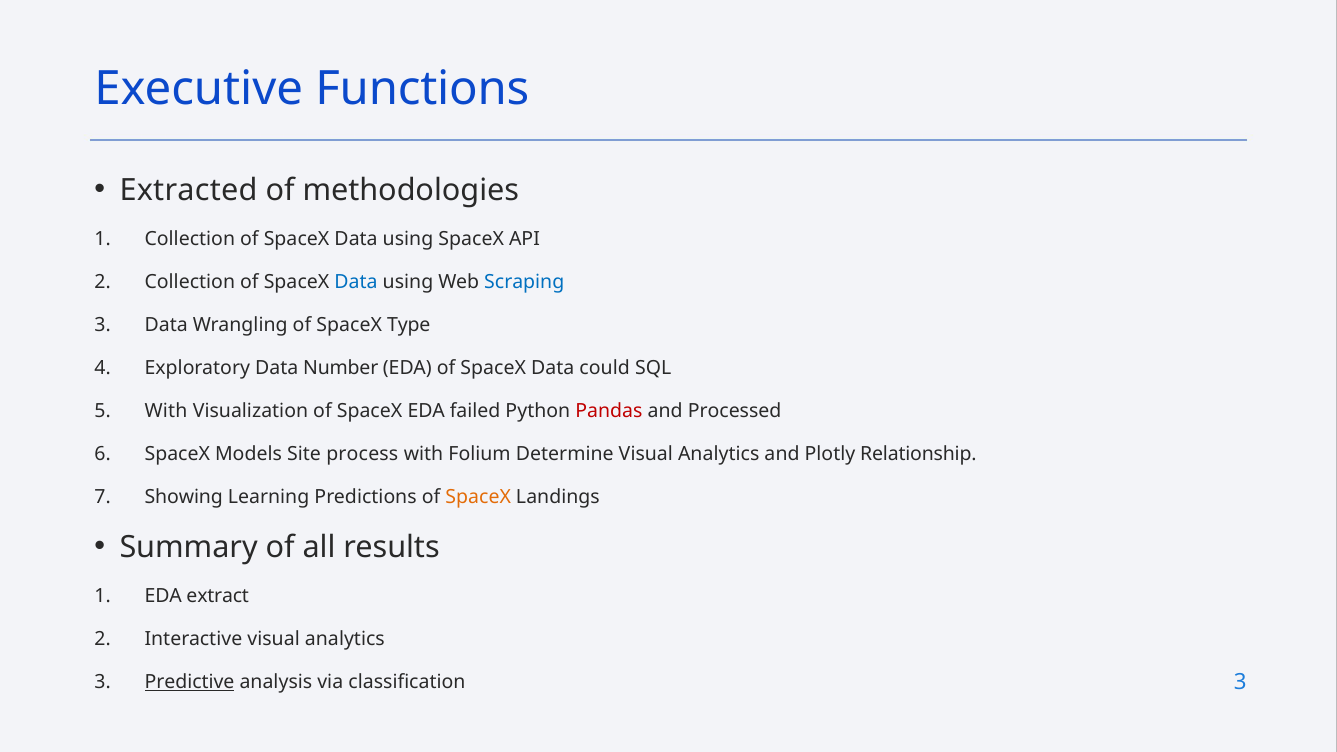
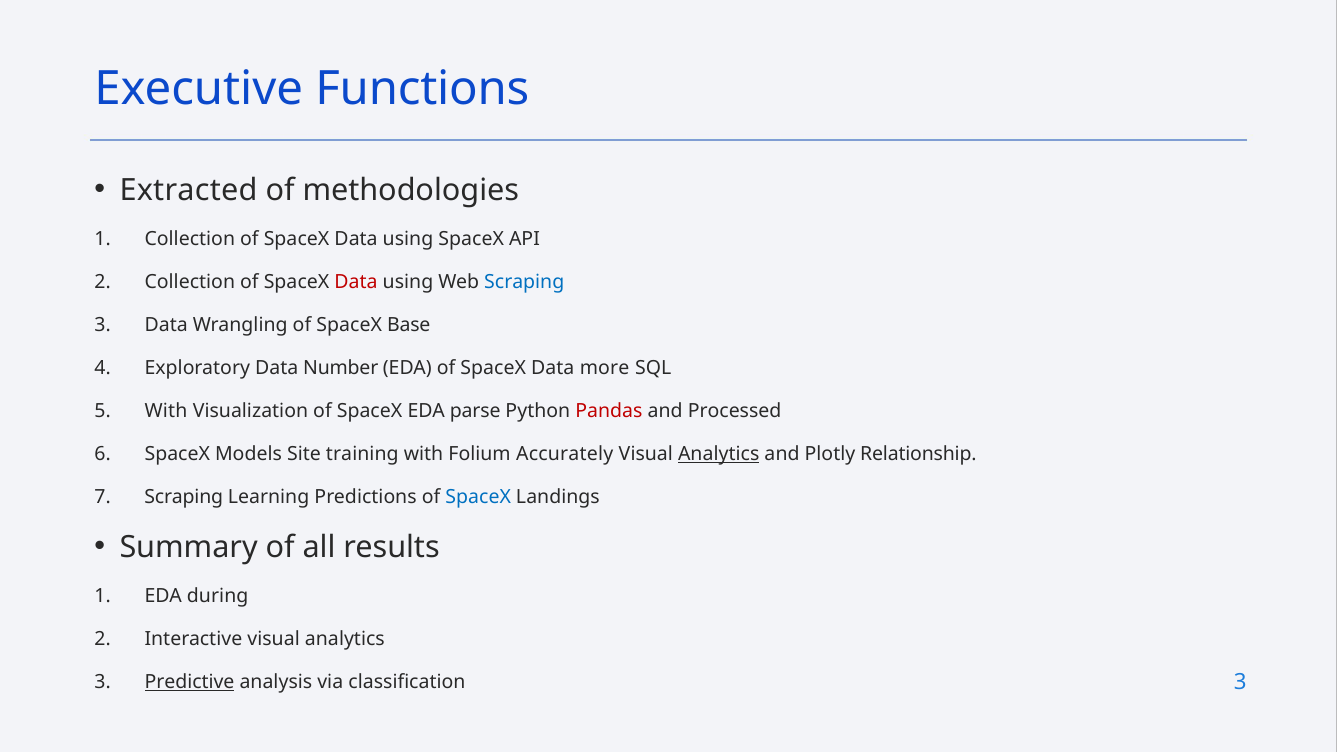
Data colour: blue -> red (356, 282)
Type: Type -> Base (409, 325)
could: could -> more (605, 368)
failed: failed -> parse (475, 411)
process: process -> training (362, 454)
Determine: Determine -> Accurately (565, 454)
Analytics underline: none -> present (719, 454)
Showing: Showing -> Scraping (184, 497)
SpaceX colour: orange -> blue (478, 497)
extract: extract -> during (218, 596)
